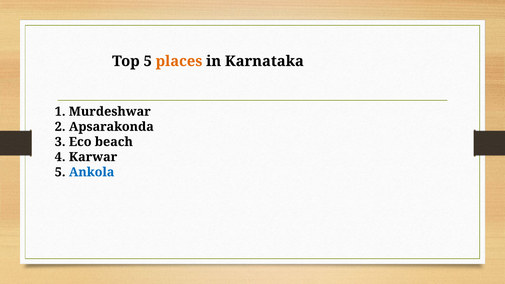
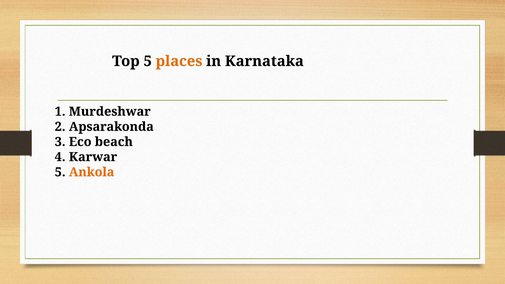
Ankola colour: blue -> orange (92, 172)
